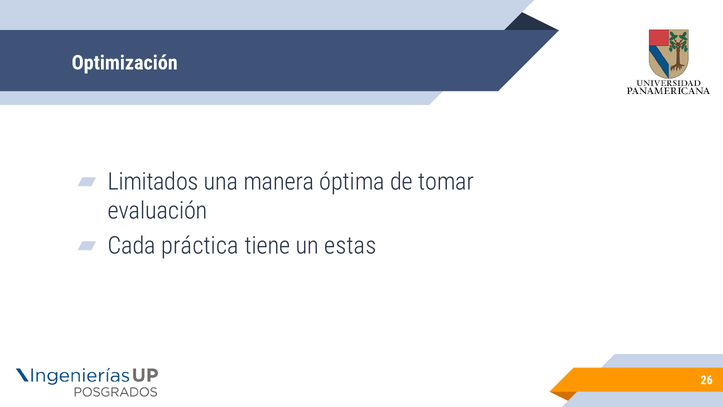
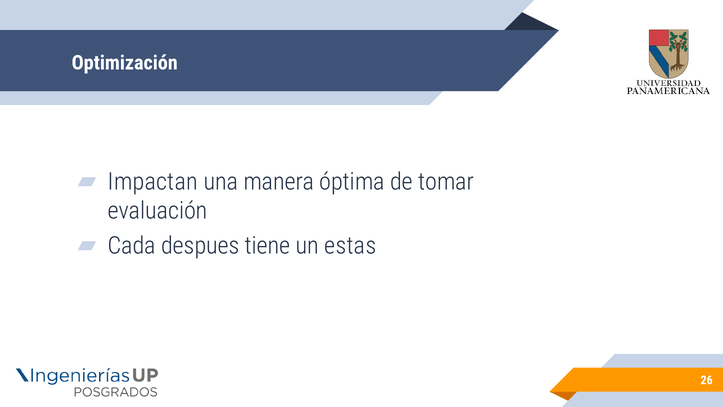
Limitados: Limitados -> Impactan (153, 182)
práctica: práctica -> despues (200, 245)
